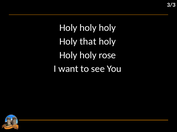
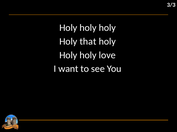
rose: rose -> love (107, 55)
